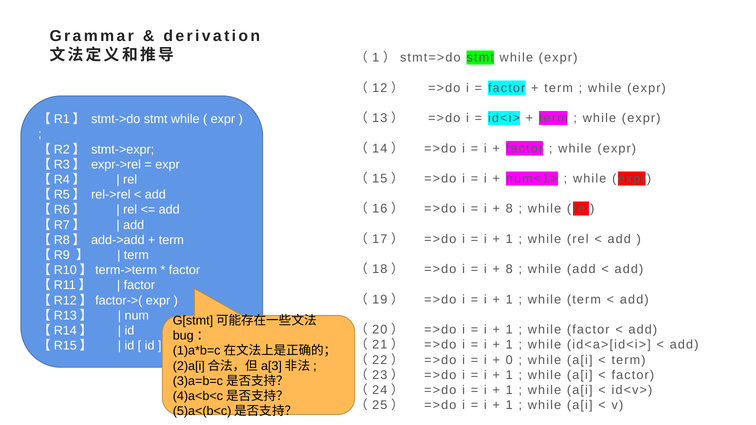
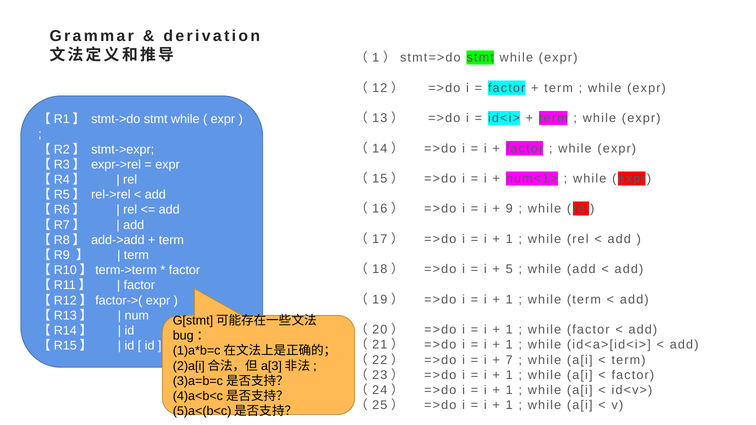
8: 8 -> 9 (509, 209)
8: 8 -> 5 (509, 269)
0: 0 -> 7 (509, 360)
